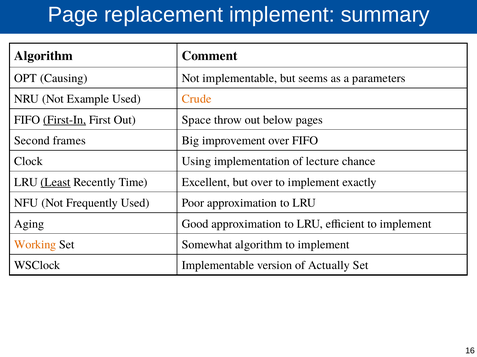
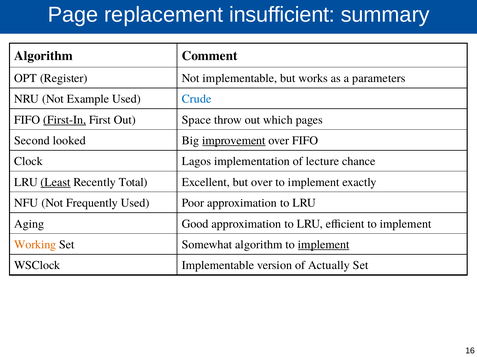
replacement implement: implement -> insufficient (282, 15)
Causing: Causing -> Register (64, 78)
seems: seems -> works (313, 78)
Crude colour: orange -> blue (197, 99)
below: below -> which (278, 120)
frames: frames -> looked (69, 141)
improvement underline: none -> present (234, 141)
Using: Using -> Lagos (197, 162)
Time: Time -> Total (133, 183)
implement underline: none -> present (324, 245)
